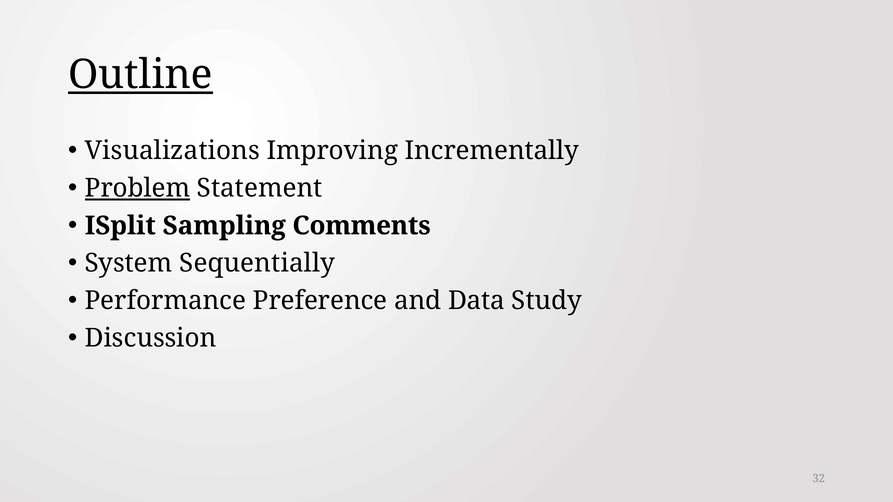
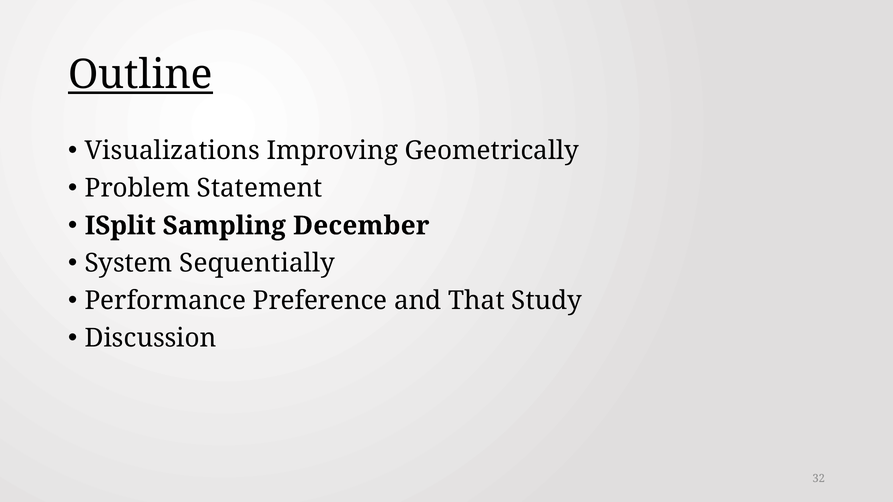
Incrementally: Incrementally -> Geometrically (492, 151)
Problem underline: present -> none (138, 188)
Comments: Comments -> December (361, 226)
Data: Data -> That (476, 301)
